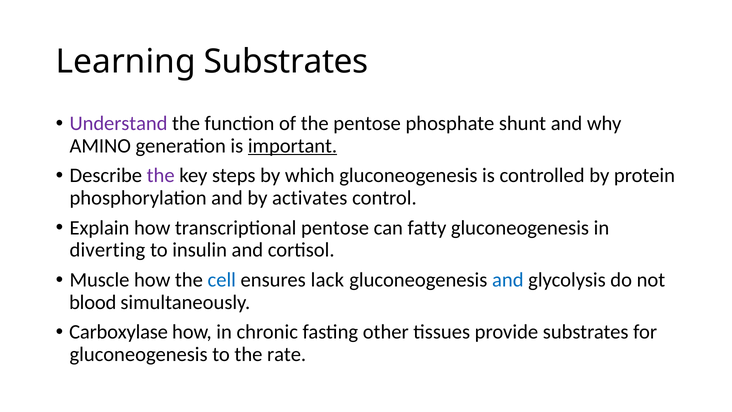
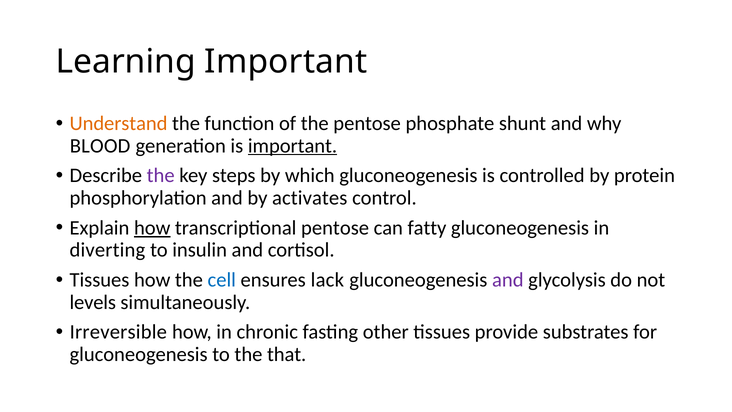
Learning Substrates: Substrates -> Important (286, 61)
Understand colour: purple -> orange (118, 123)
AMINO: AMINO -> BLOOD (100, 146)
how underline: none -> present (152, 228)
Muscle: Muscle -> Tissues (99, 280)
and colour: blue -> purple (508, 280)
blood: blood -> levels (93, 302)
Carboxylase: Carboxylase -> Irreversible (118, 332)
rate: rate -> that (287, 354)
